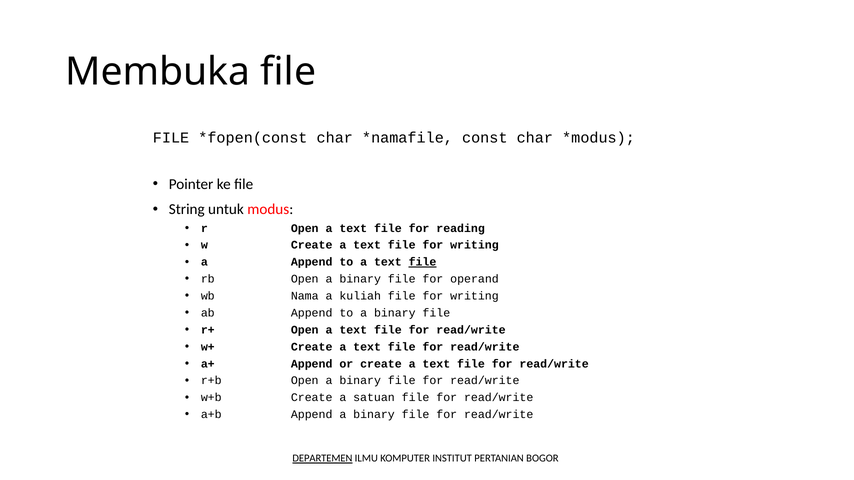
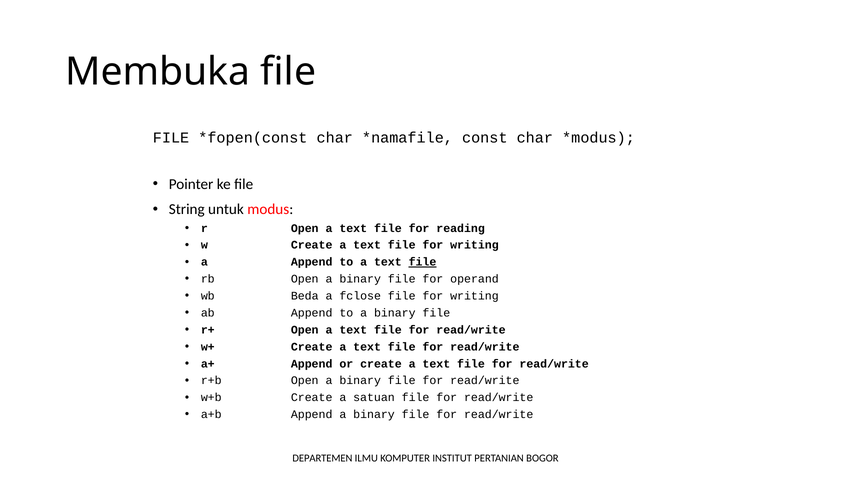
Nama: Nama -> Beda (305, 296)
kuliah: kuliah -> fclose (360, 296)
DEPARTEMEN underline: present -> none (322, 459)
